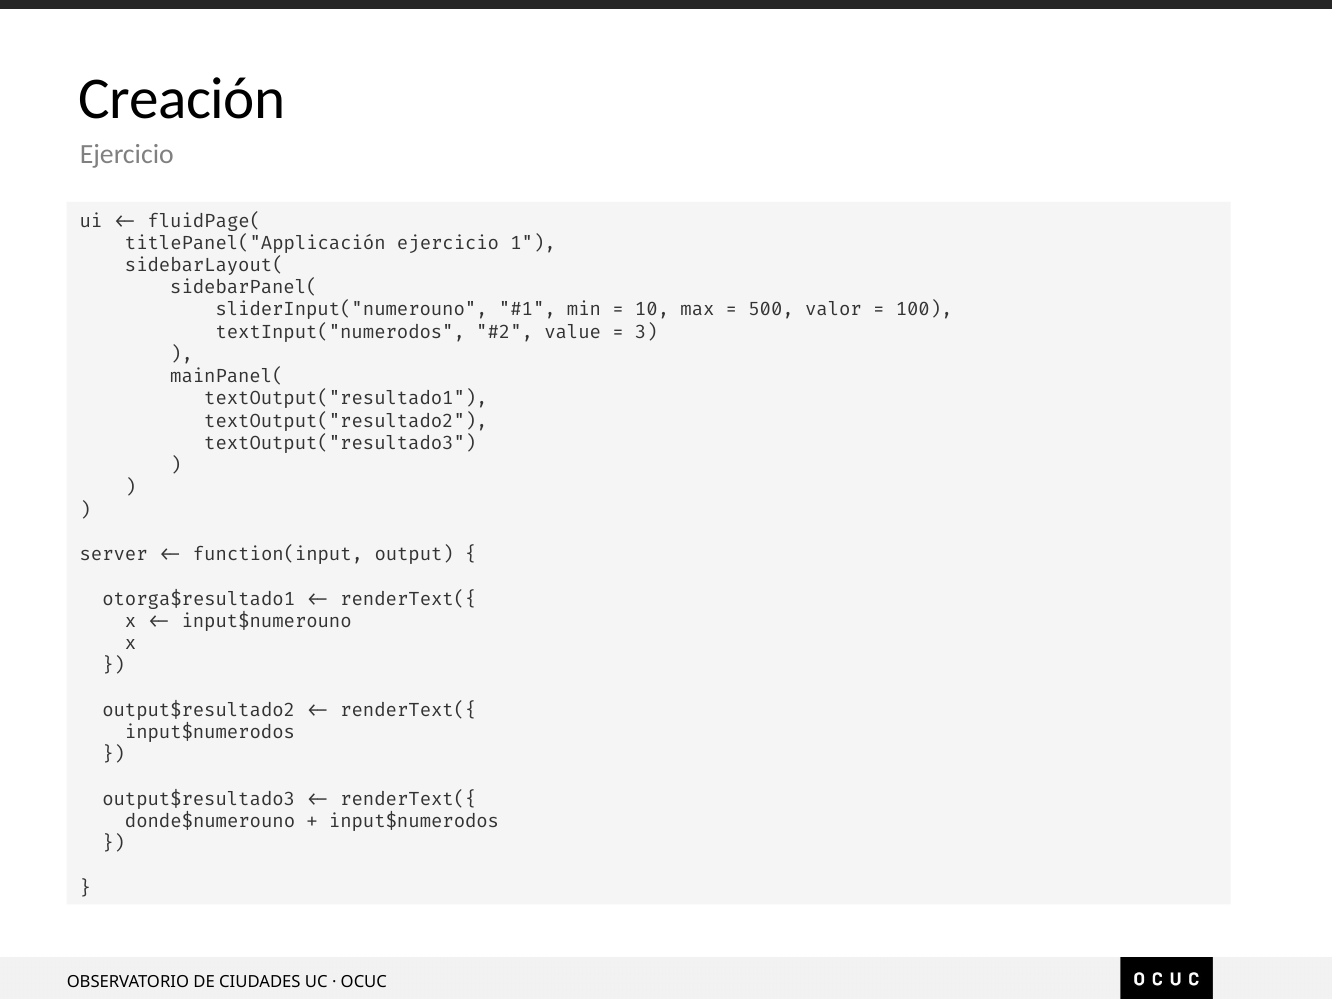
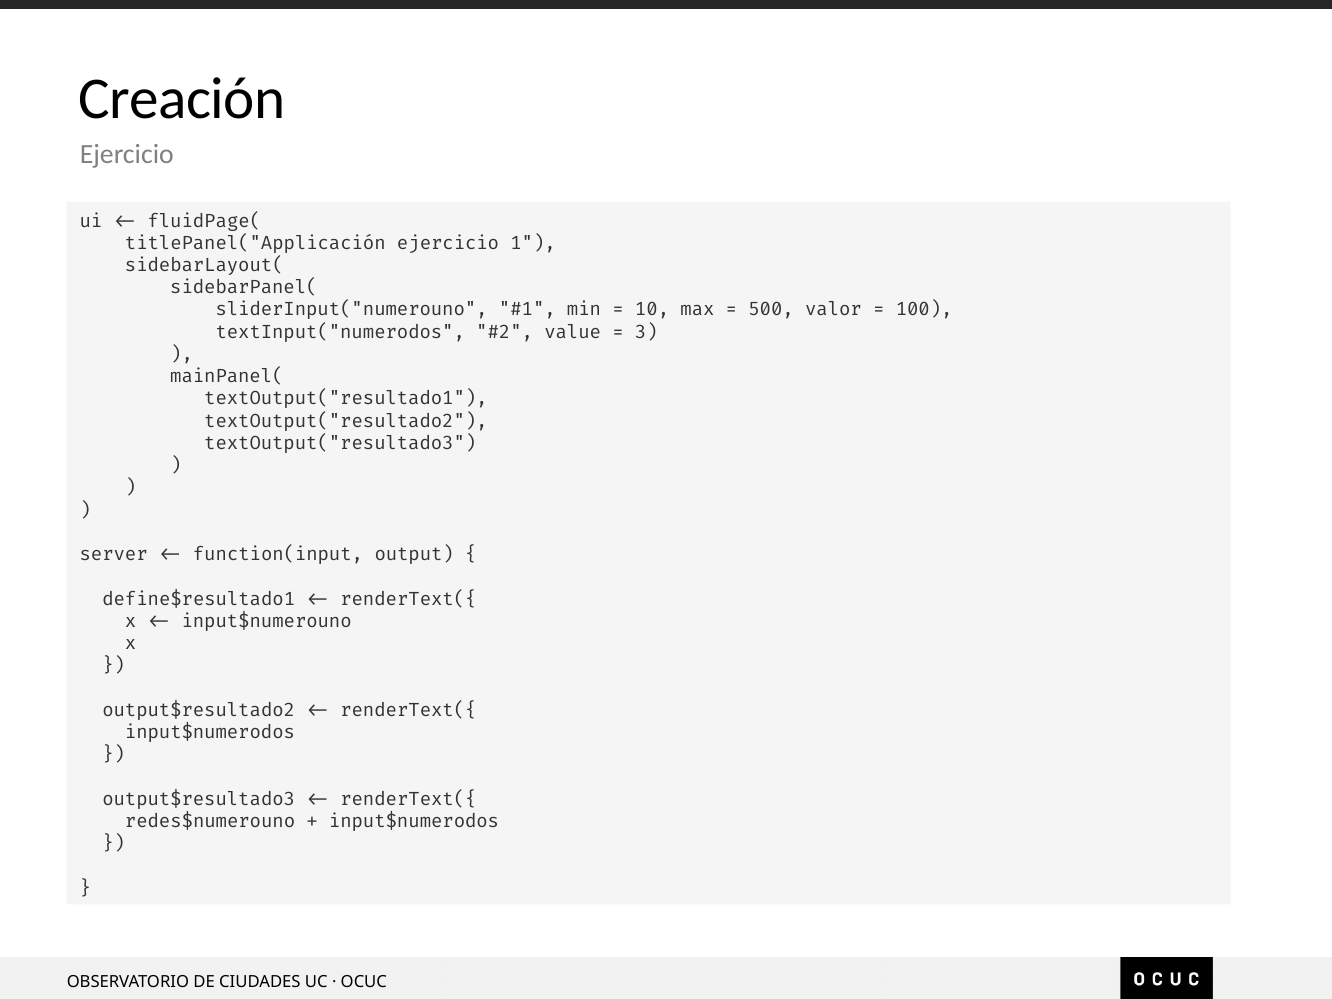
otorga$resultado1: otorga$resultado1 -> define$resultado1 (199, 599)
donde$numerouno: donde$numerouno -> redes$numerouno (210, 821)
